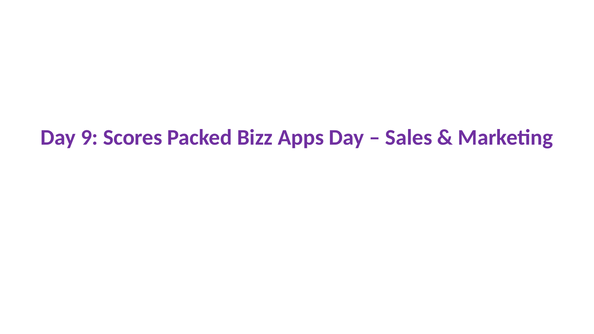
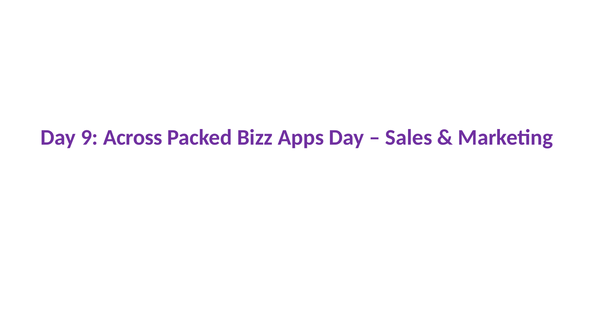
Scores: Scores -> Across (133, 138)
